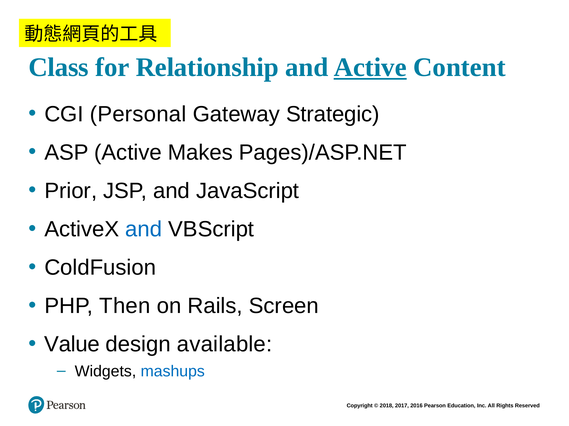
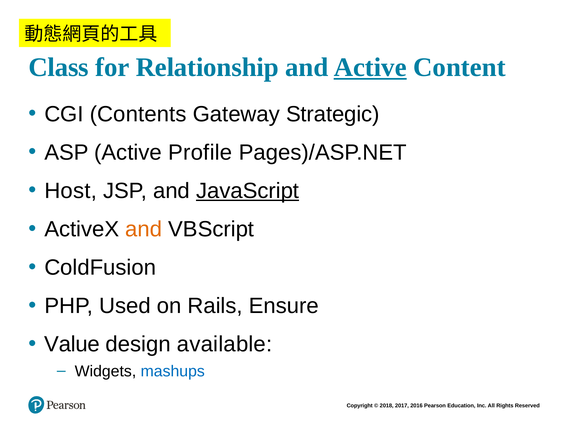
Personal: Personal -> Contents (138, 114)
Makes: Makes -> Profile (200, 153)
Prior: Prior -> Host (71, 191)
JavaScript underline: none -> present (248, 191)
and colour: blue -> orange (144, 230)
Then: Then -> Used (125, 306)
Screen: Screen -> Ensure (284, 306)
